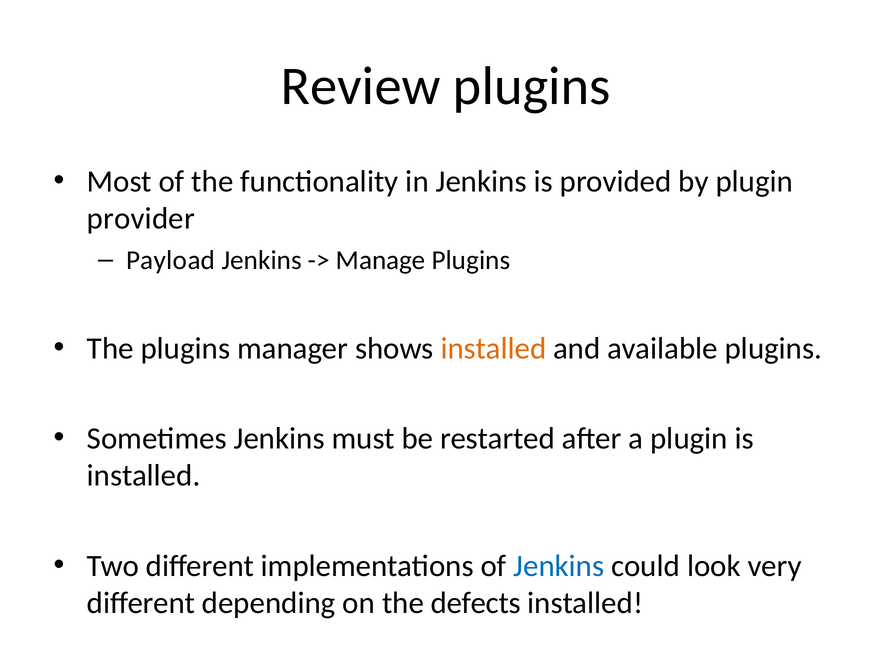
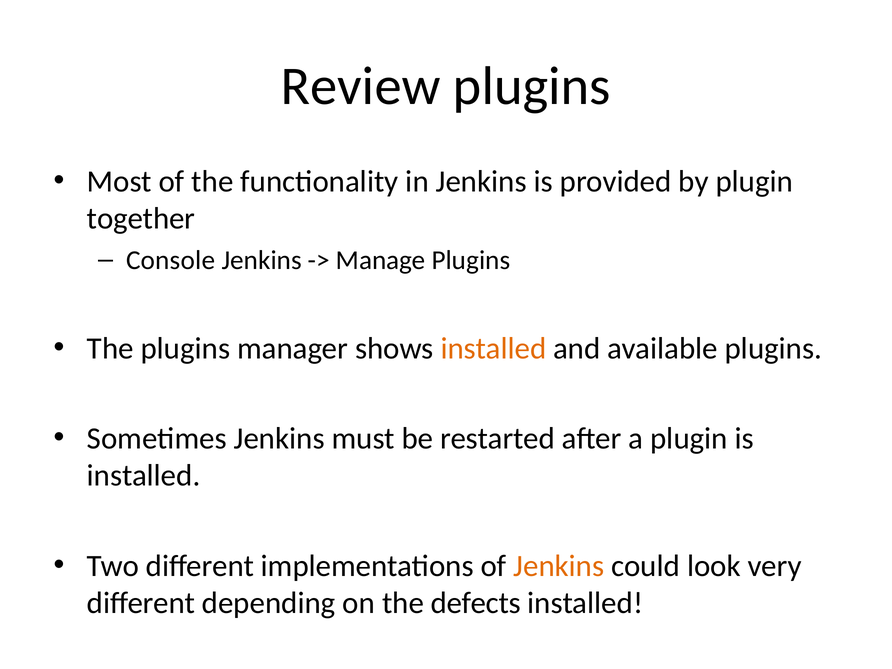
provider: provider -> together (141, 218)
Payload: Payload -> Console (171, 260)
Jenkins colour: blue -> orange (559, 566)
